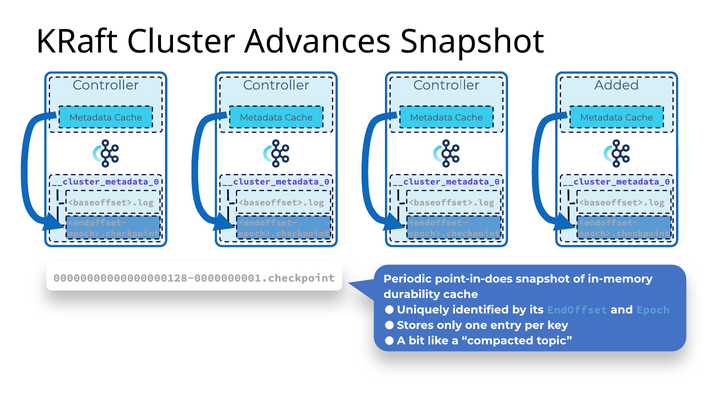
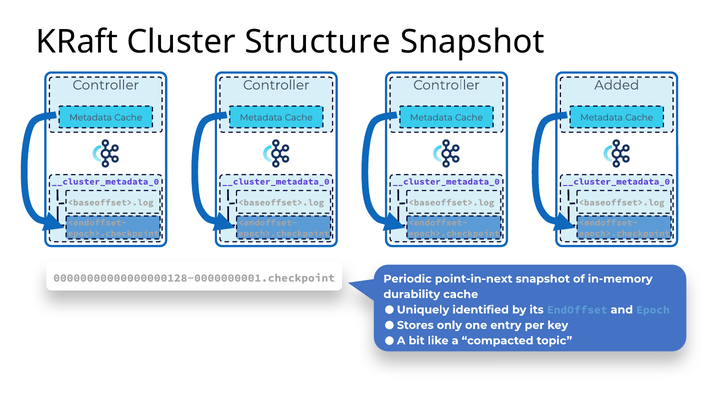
Advances: Advances -> Structure (318, 42)
point-in-does: point-in-does -> point-in-next (474, 279)
